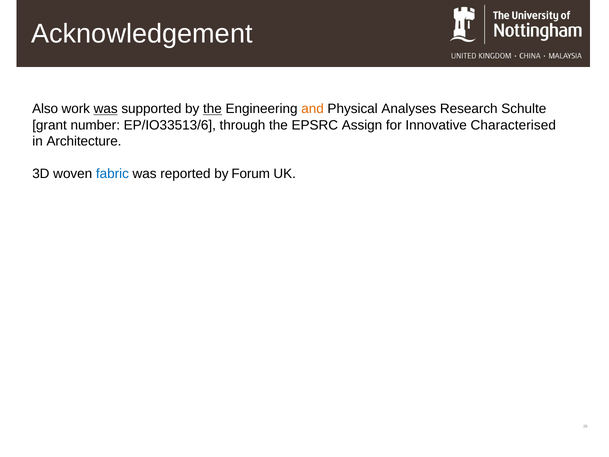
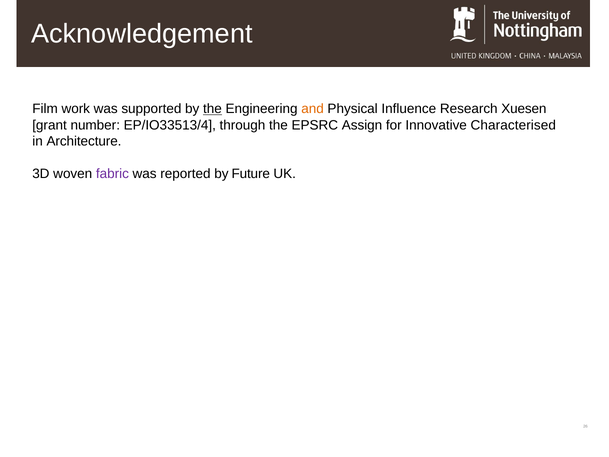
Also: Also -> Film (45, 109)
was underline: present -> none (106, 109)
Analyses: Analyses -> Influence (409, 109)
Schulte: Schulte -> Xuesen (524, 109)
EP/IO33513/6: EP/IO33513/6 -> EP/IO33513/4 (170, 125)
fabric colour: blue -> purple (112, 174)
Forum: Forum -> Future (251, 174)
